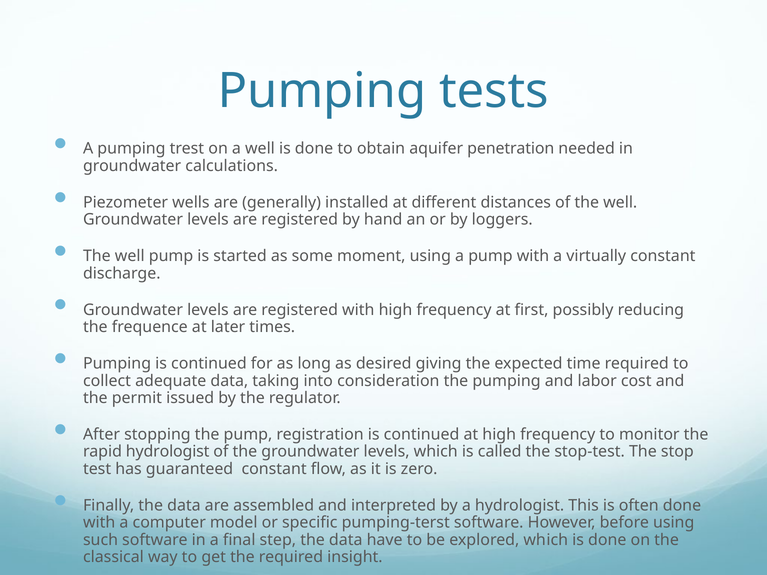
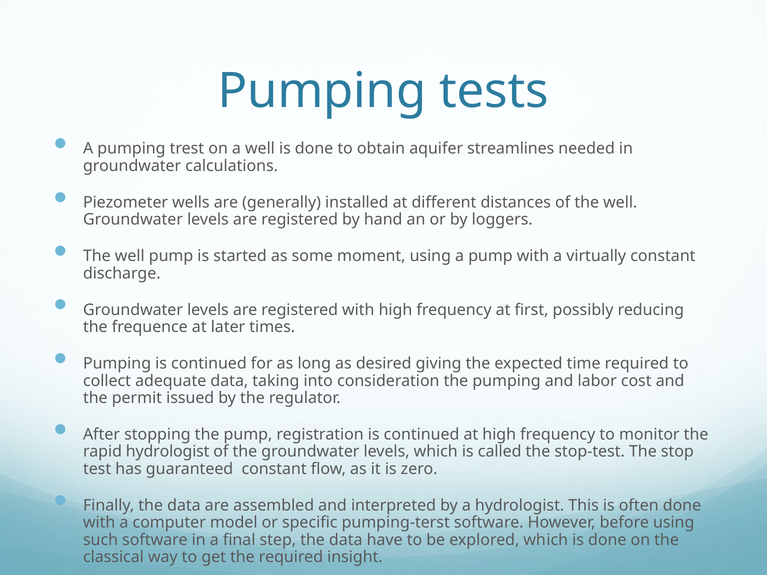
penetration: penetration -> streamlines (511, 149)
